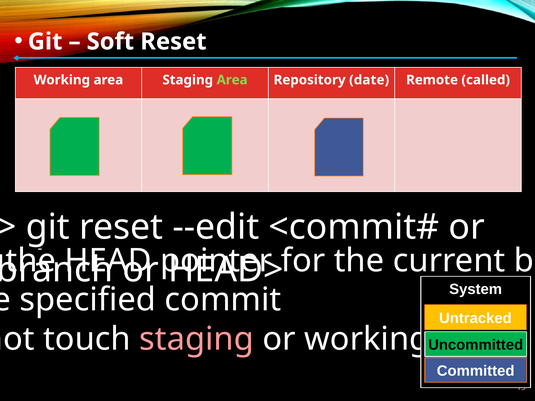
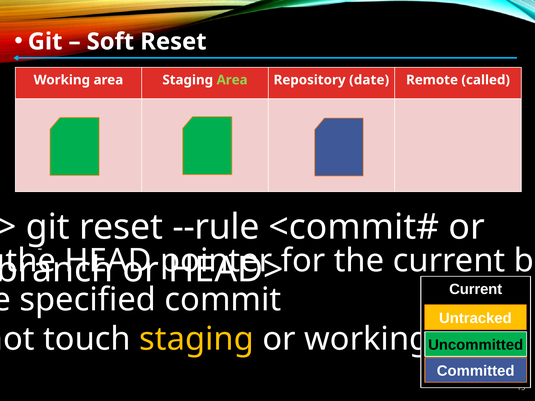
--edit: --edit -> --rule (216, 227)
System: System -> Current (476, 289)
staging colour: pink -> yellow (197, 339)
